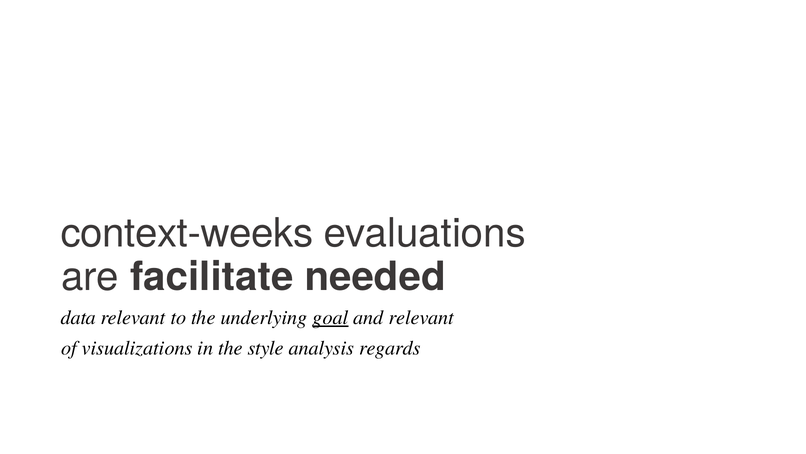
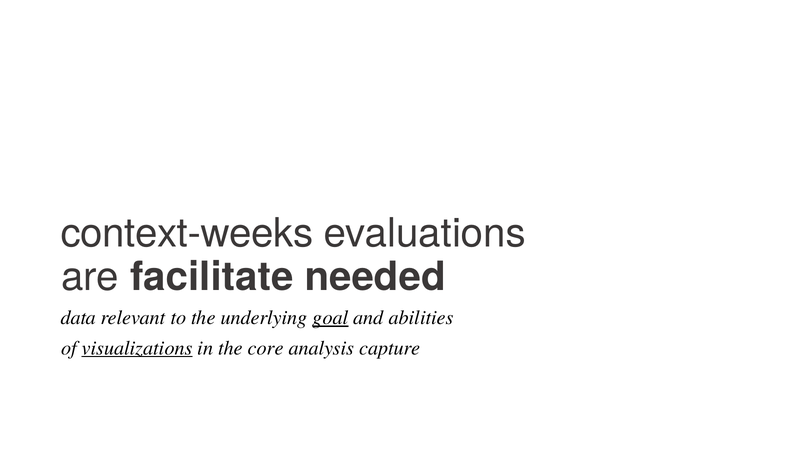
and relevant: relevant -> abilities (421, 317)
visualizations underline: none -> present (137, 347)
style: style -> core (266, 347)
regards: regards -> capture (390, 347)
